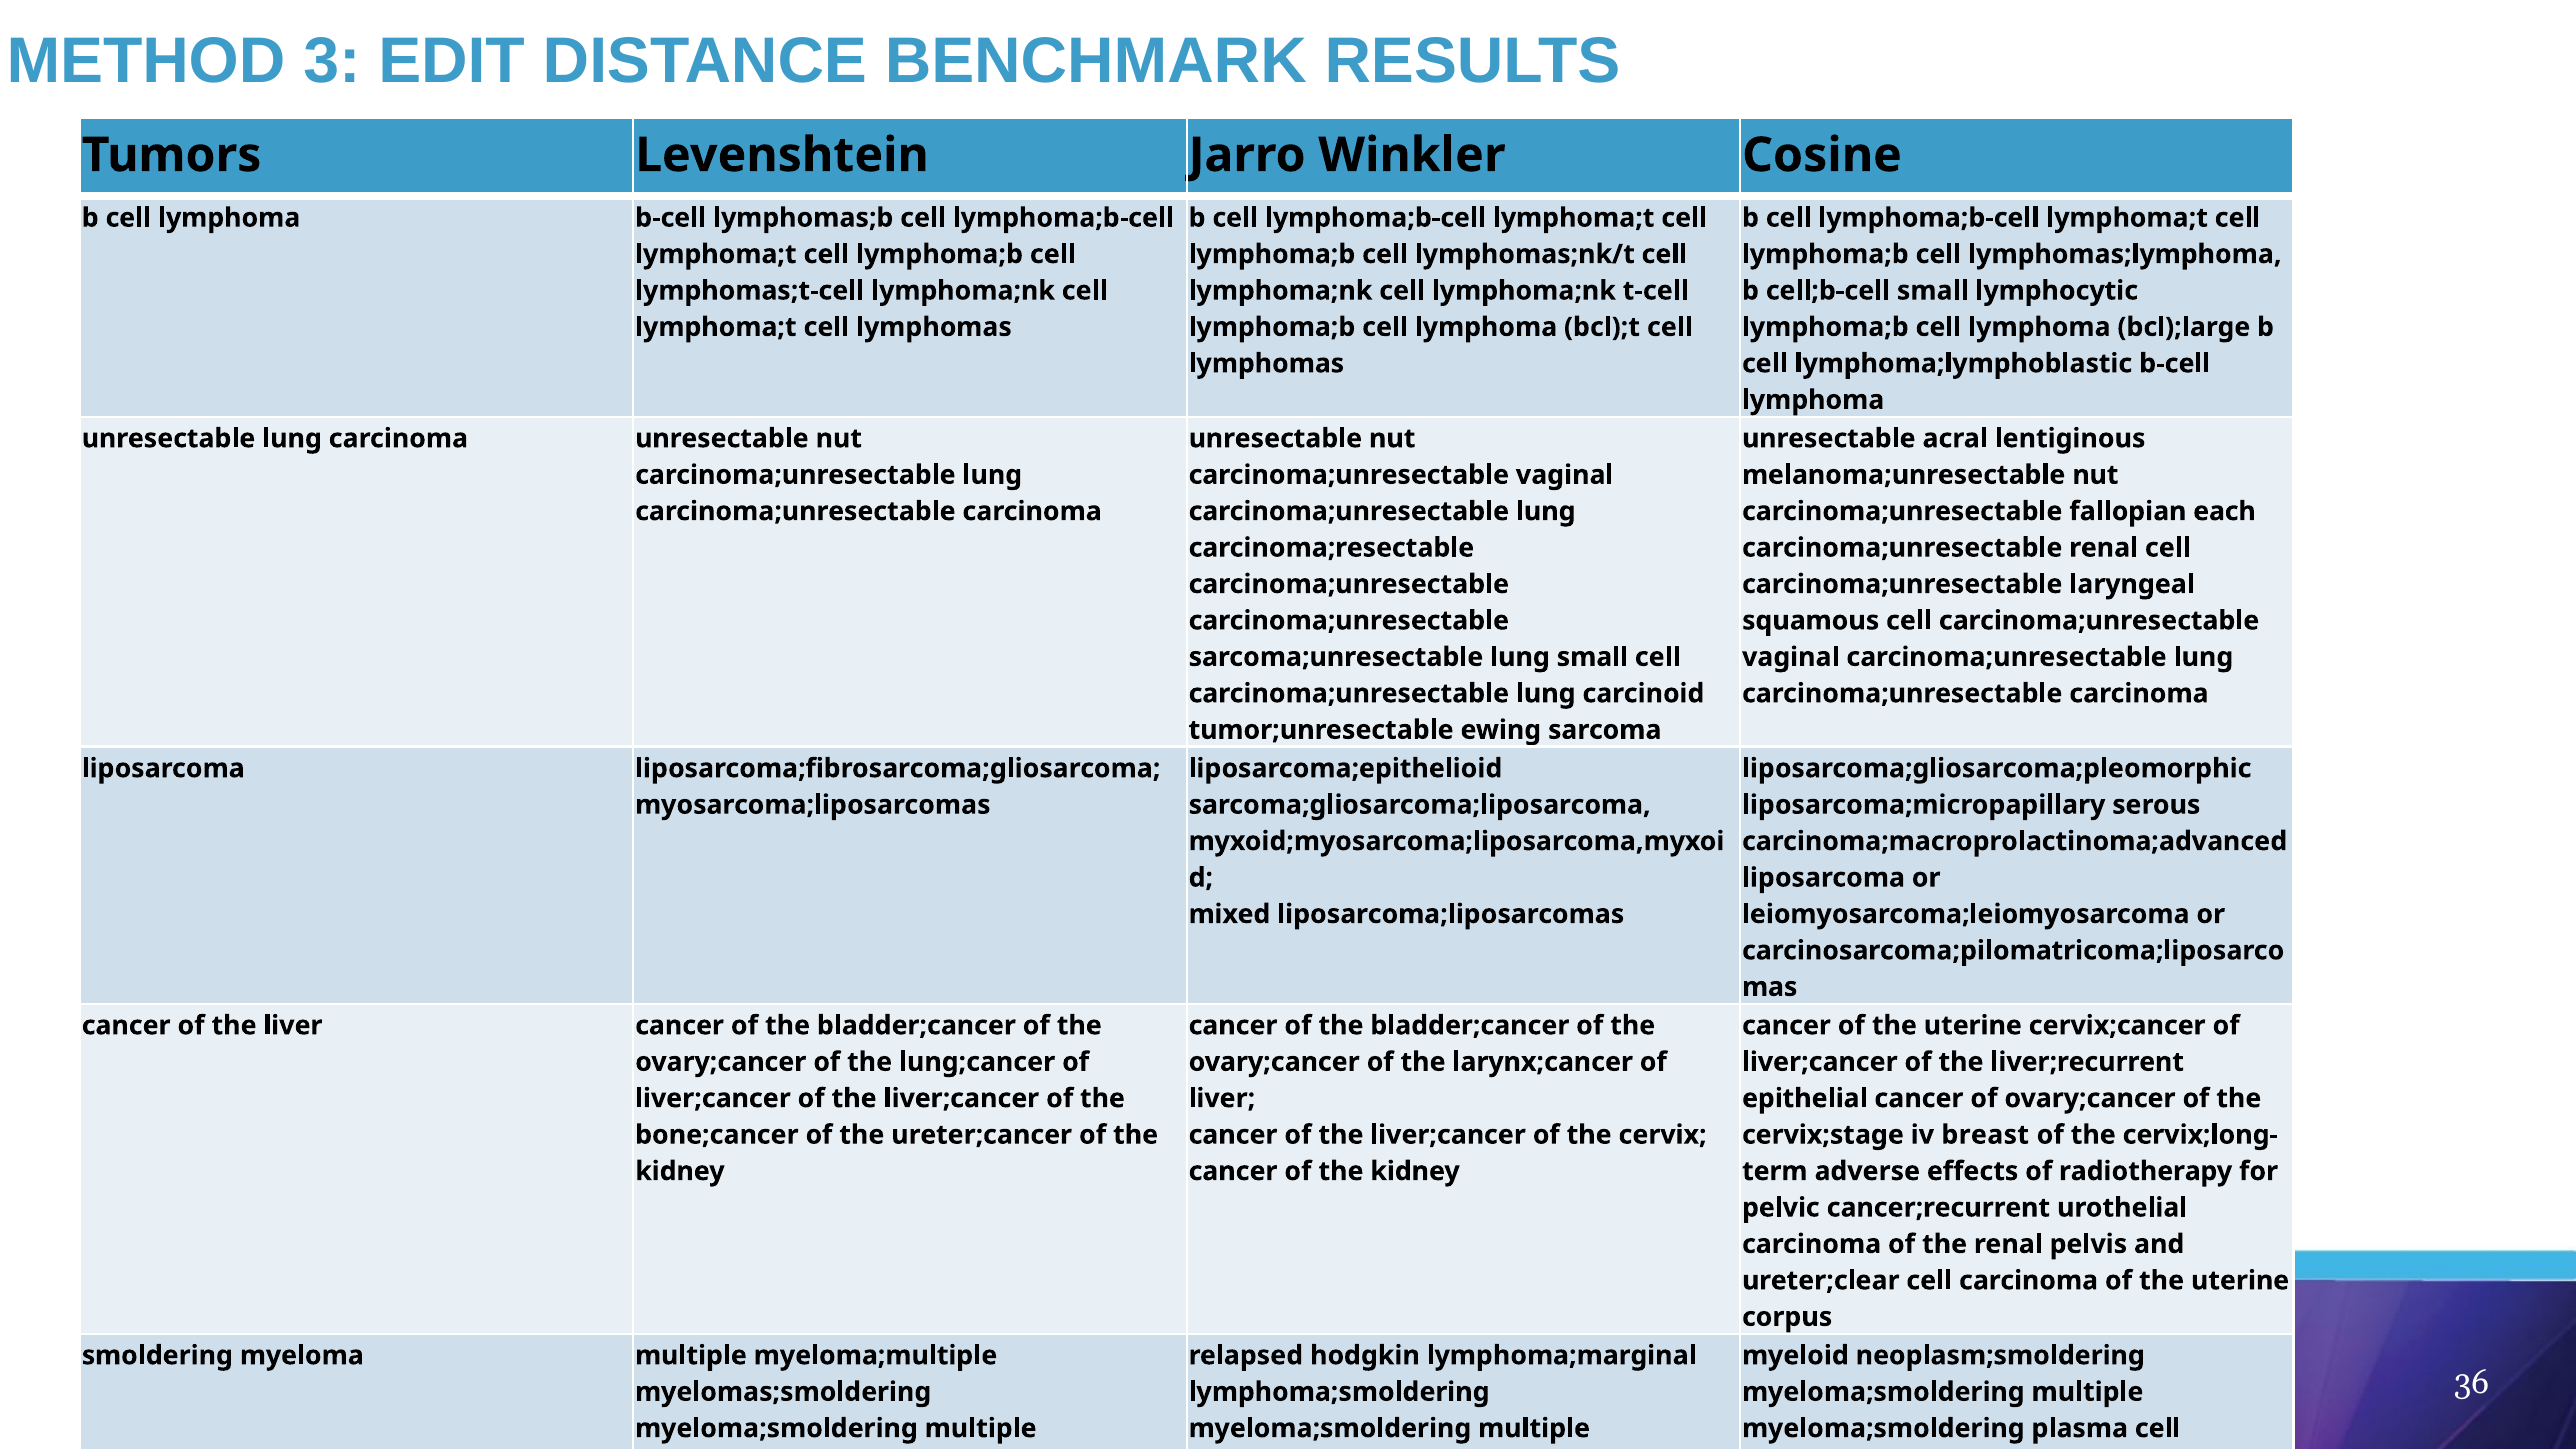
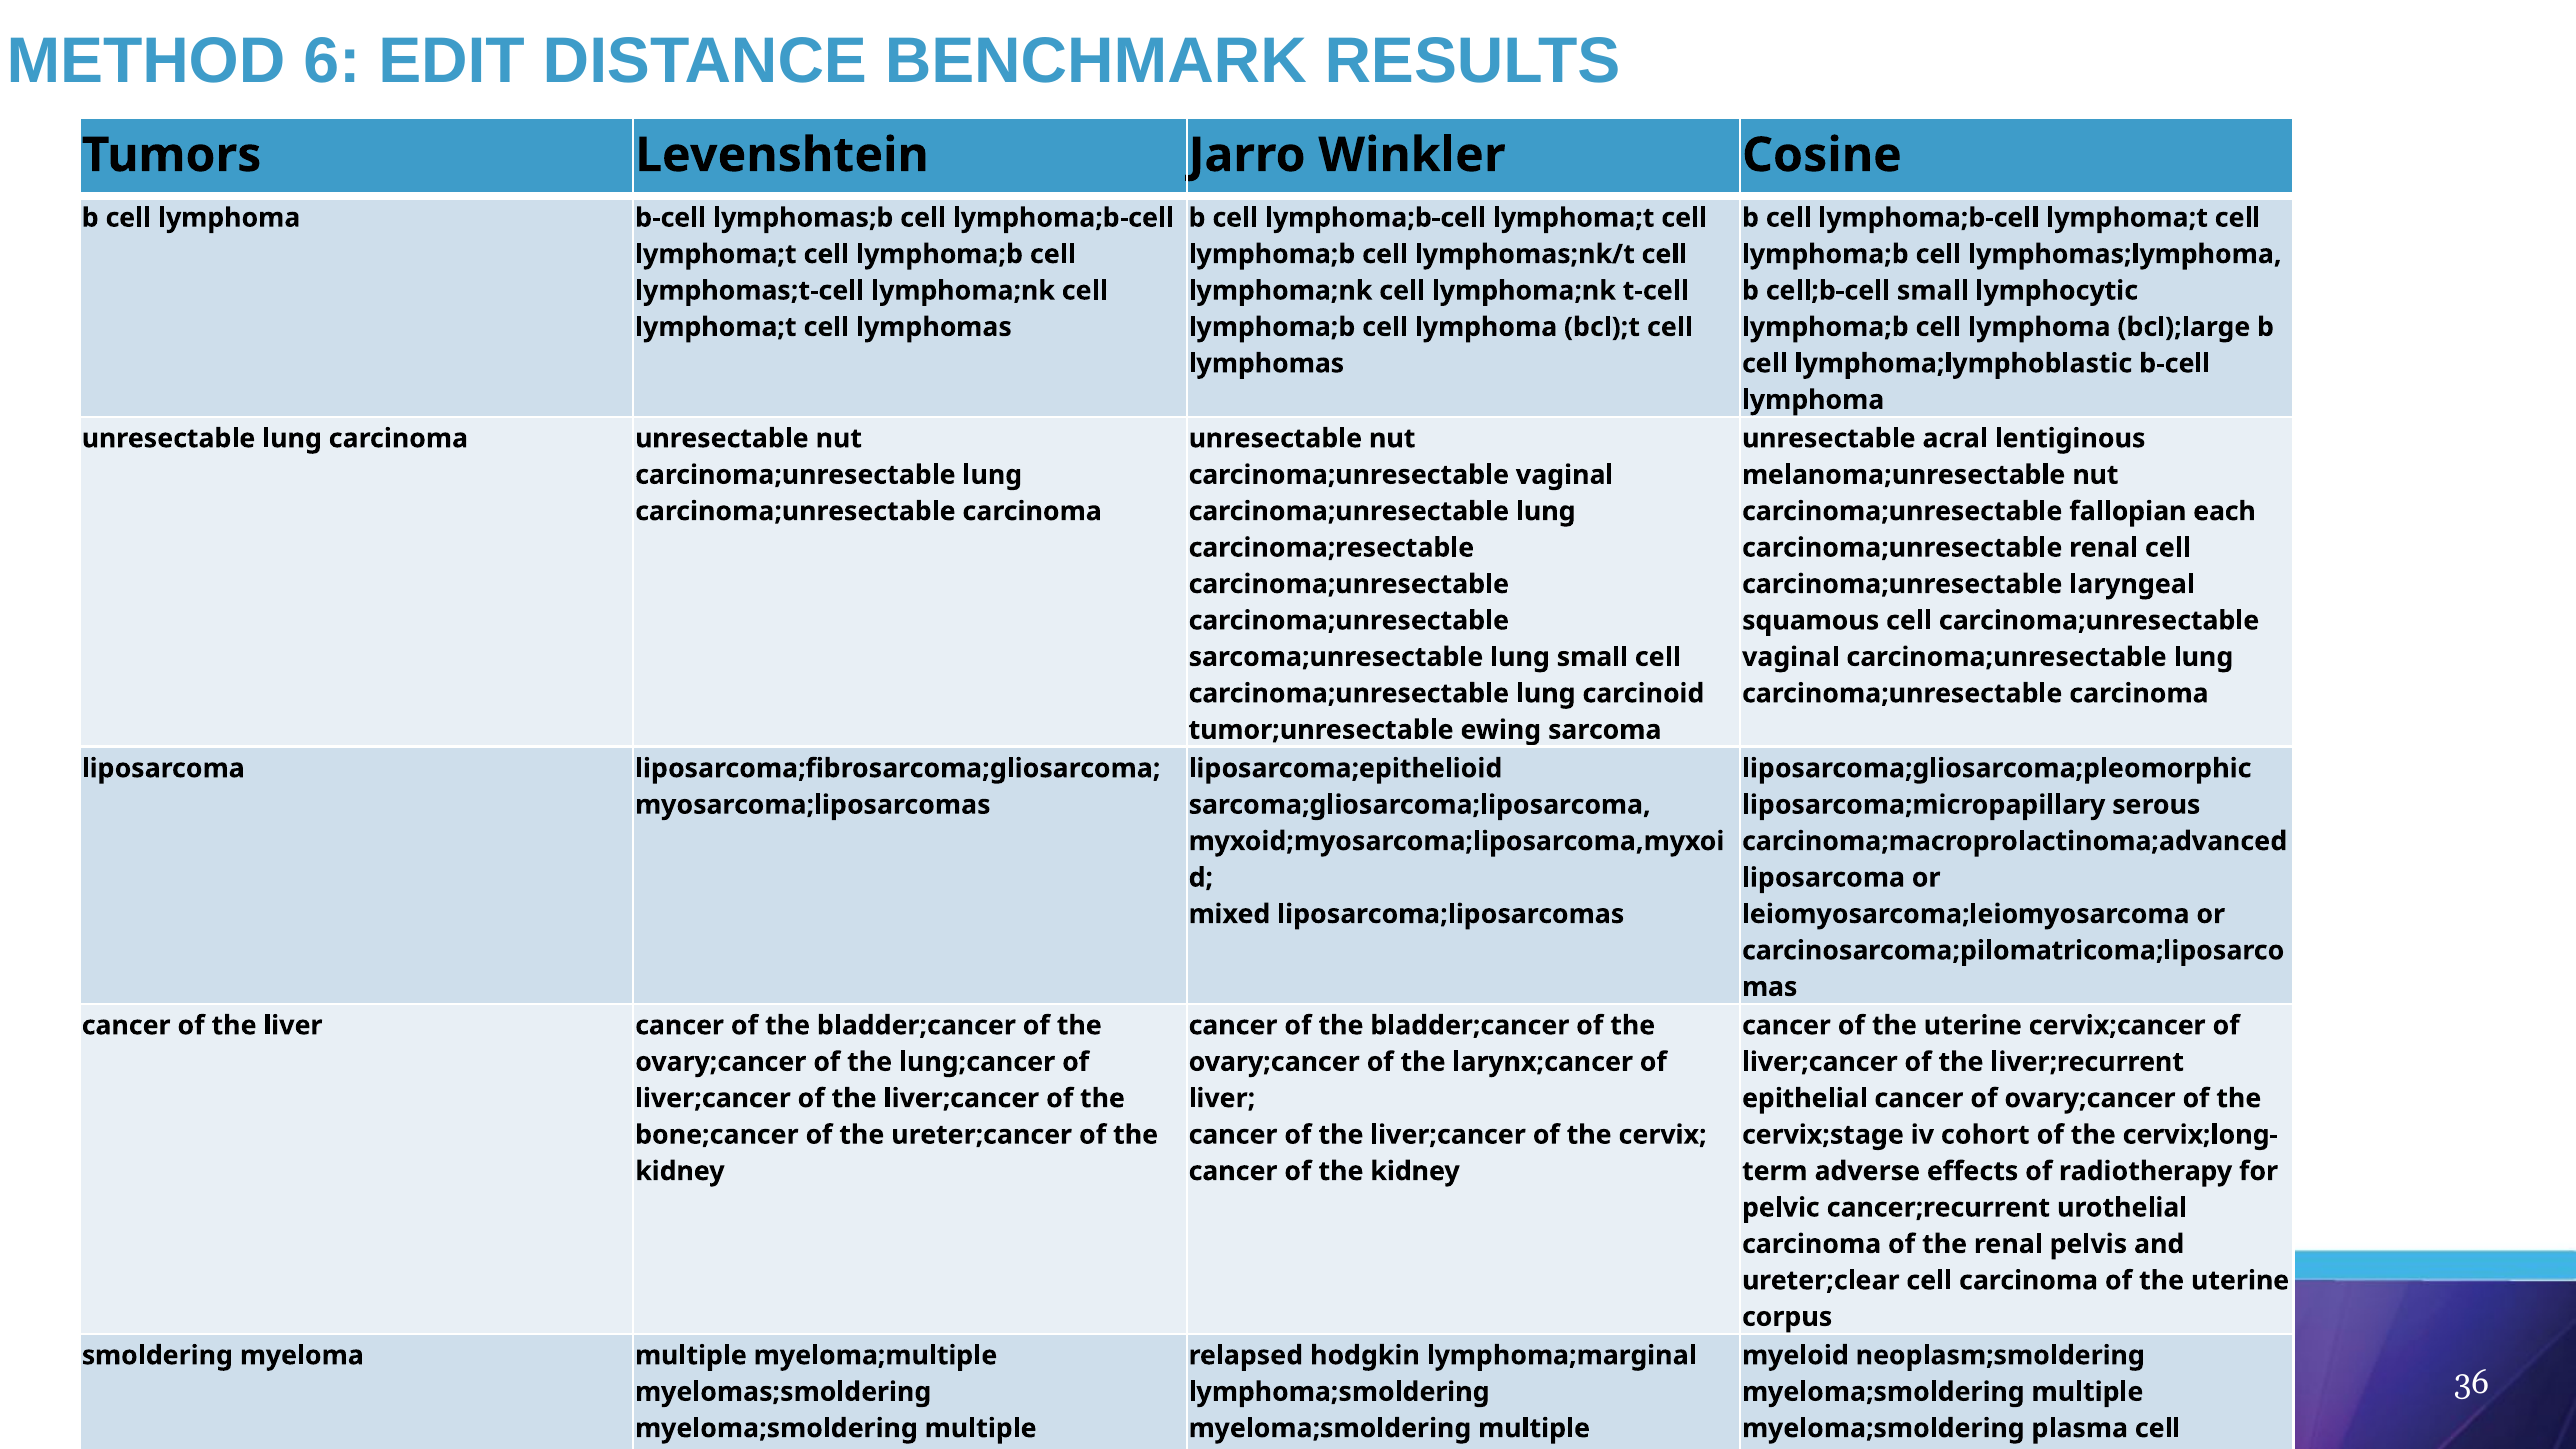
3: 3 -> 6 (332, 61)
breast: breast -> cohort (1985, 1135)
